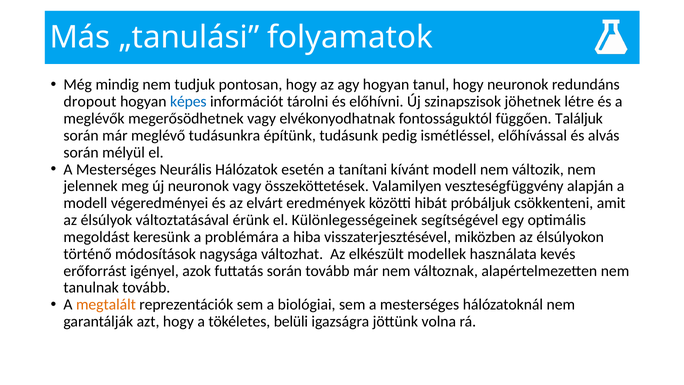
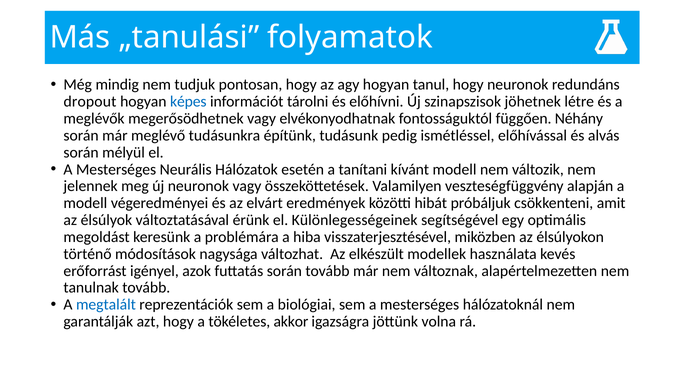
Találjuk: Találjuk -> Néhány (579, 119)
megtalált colour: orange -> blue (106, 305)
belüli: belüli -> akkor (291, 321)
